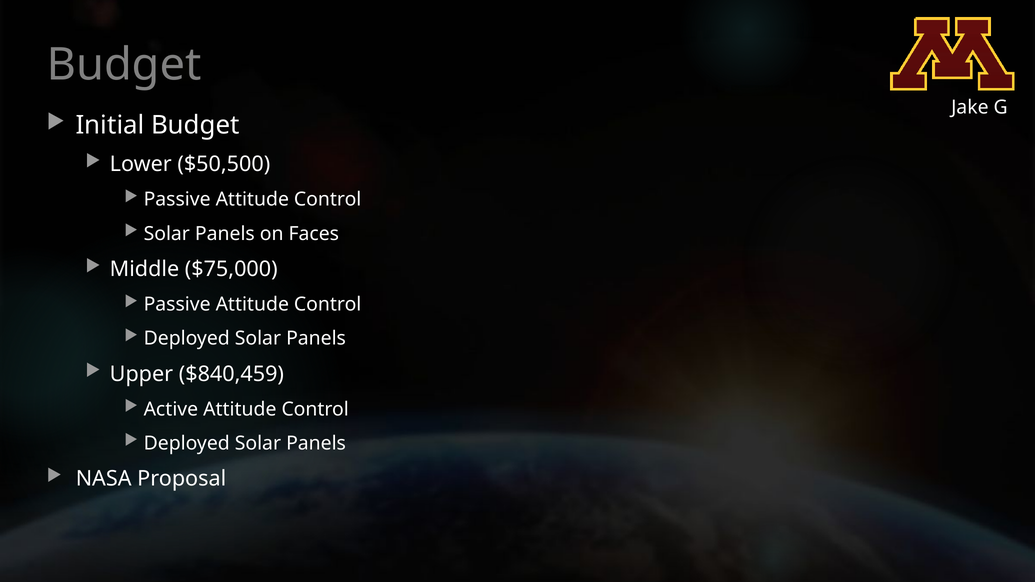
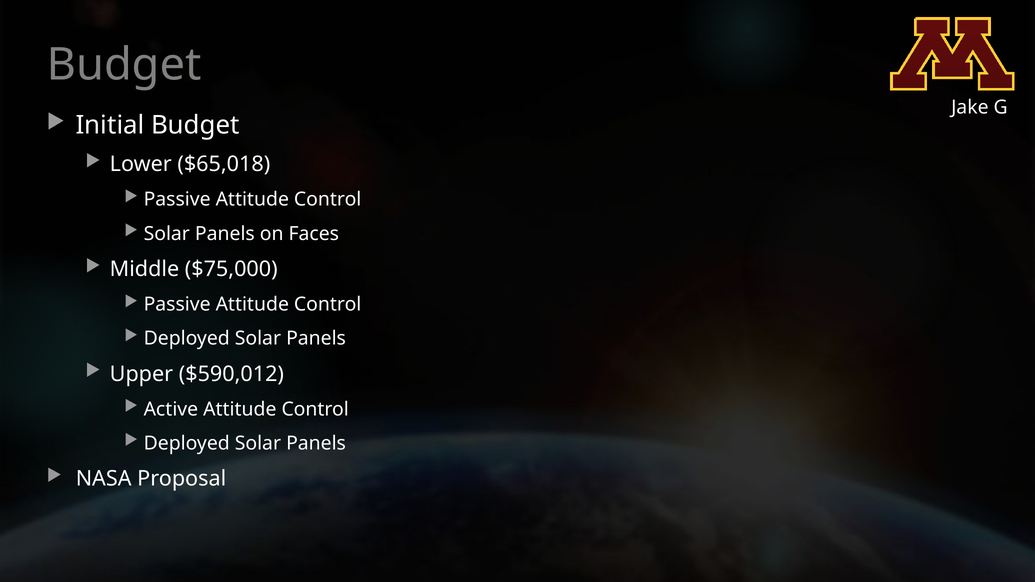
$50,500: $50,500 -> $65,018 (224, 164)
$840,459: $840,459 -> $590,012 (231, 374)
